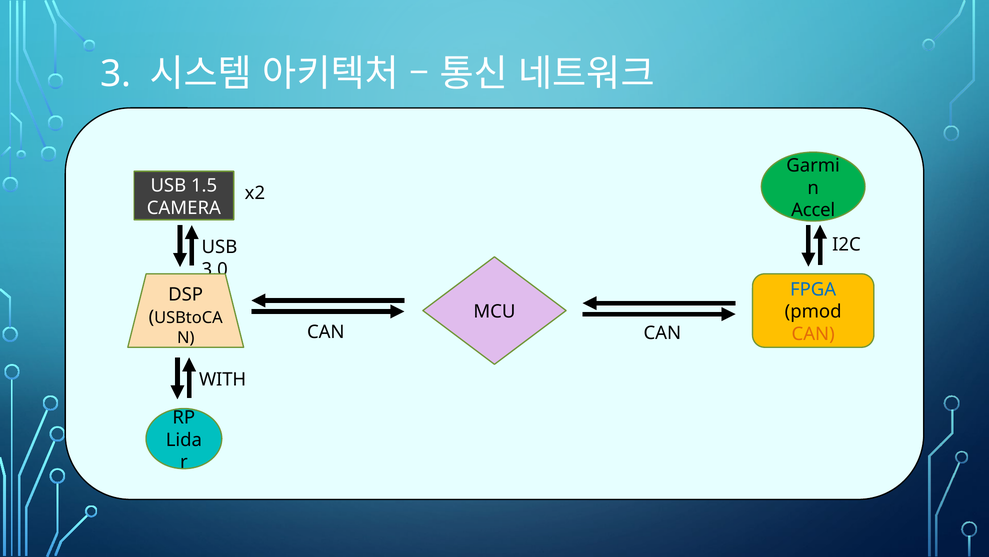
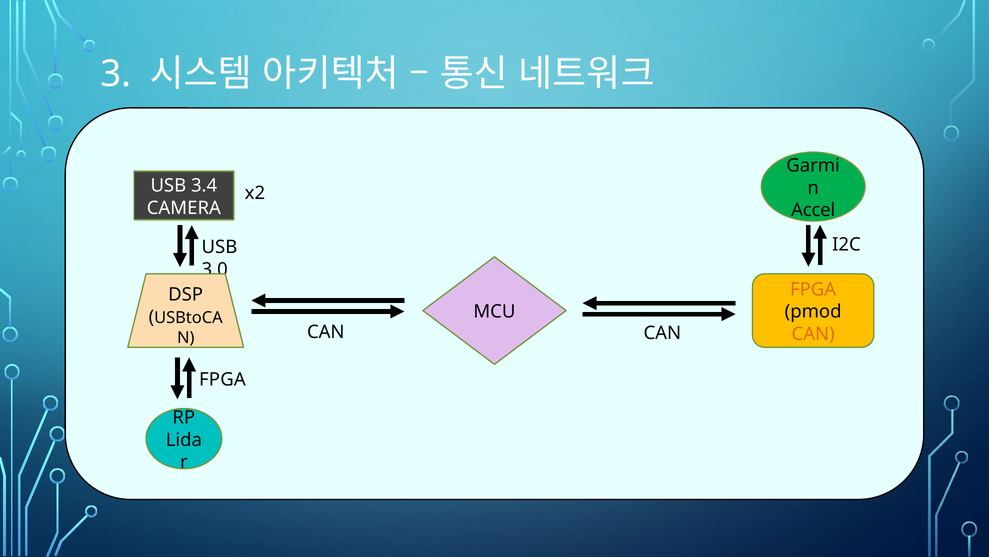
1.5: 1.5 -> 3.4 (204, 185)
FPGA colour: blue -> orange (813, 289)
WITH: WITH -> FPGA (222, 379)
